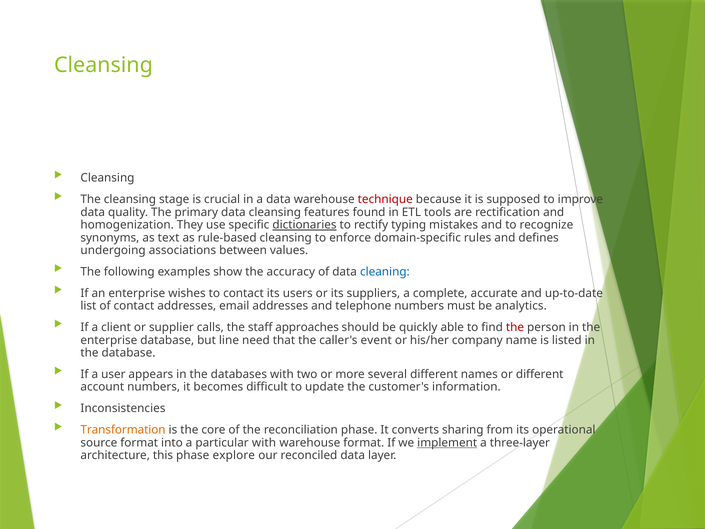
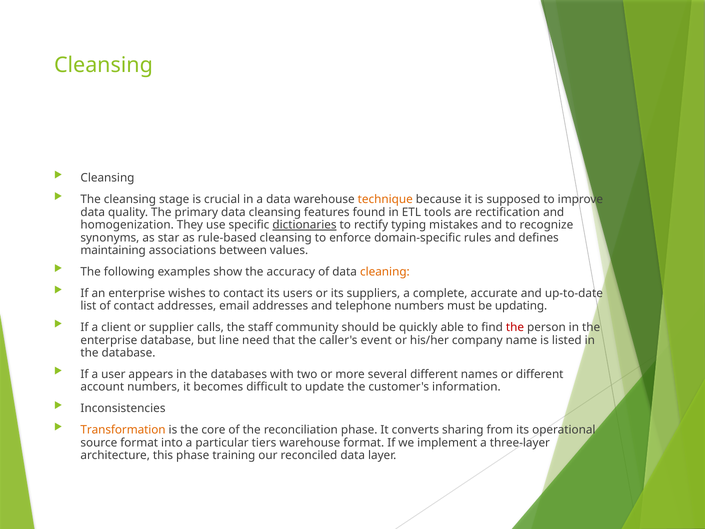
technique colour: red -> orange (385, 199)
text: text -> star (169, 238)
undergoing: undergoing -> maintaining (113, 250)
cleaning colour: blue -> orange (385, 272)
analytics: analytics -> updating (521, 306)
approaches: approaches -> community (307, 327)
particular with: with -> tiers (264, 443)
implement underline: present -> none (447, 443)
explore: explore -> training (234, 455)
